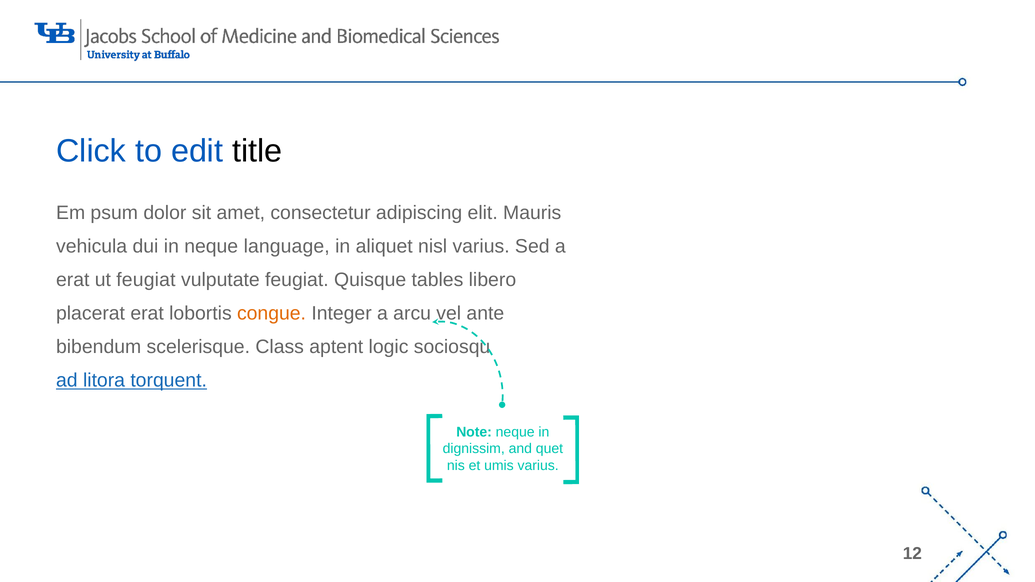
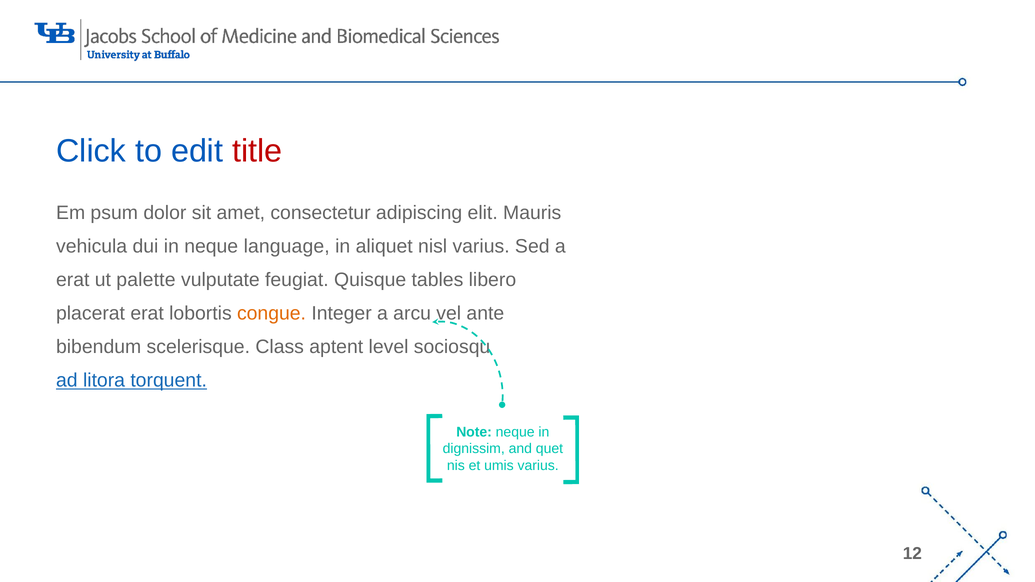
title colour: black -> red (257, 151)
ut feugiat: feugiat -> palette (146, 280)
logic: logic -> level (389, 347)
